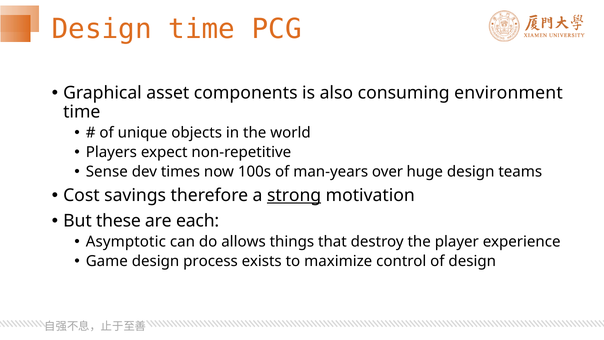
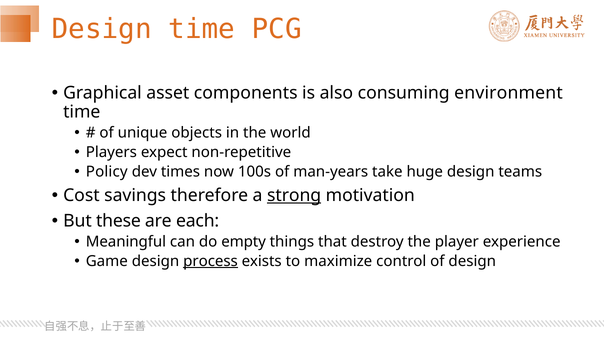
Sense: Sense -> Policy (107, 172)
over: over -> take (387, 172)
Asymptotic: Asymptotic -> Meaningful (126, 242)
allows: allows -> empty (244, 242)
process underline: none -> present (211, 261)
